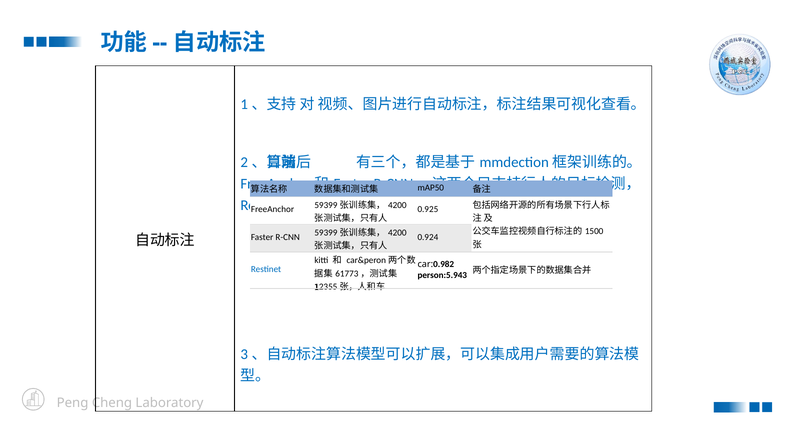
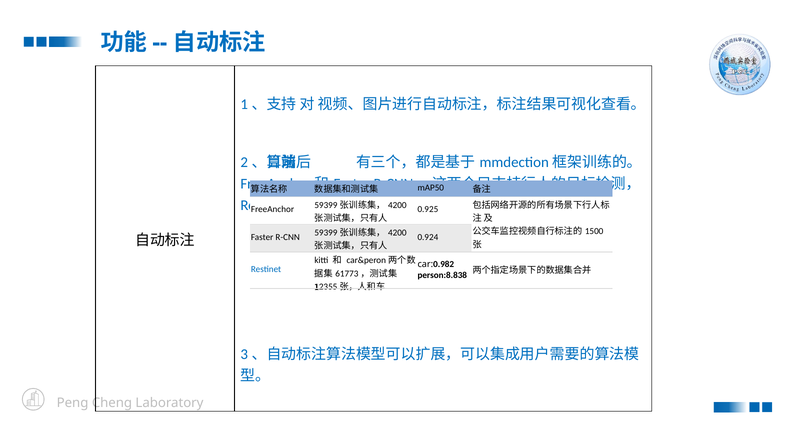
person:5.943: person:5.943 -> person:8.838 (442, 276)
